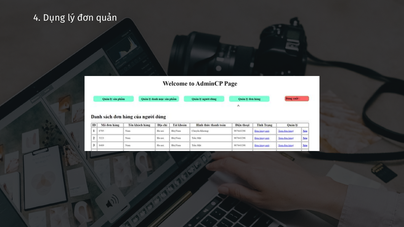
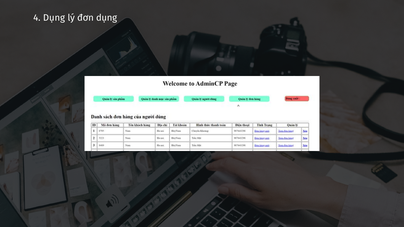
đơn quản: quản -> dụng (107, 18)
